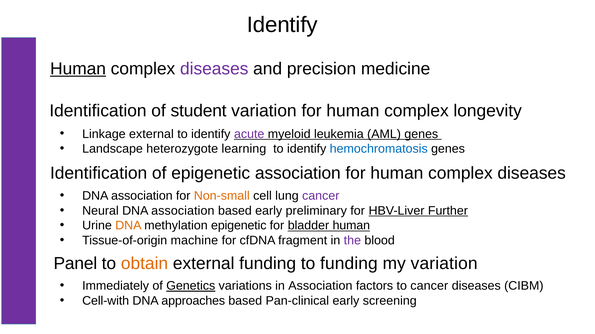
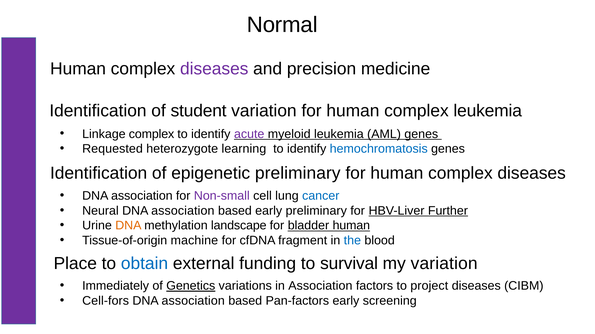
Identify: Identify -> Normal (282, 25)
Human underline: present -> none (78, 69)
complex longevity: longevity -> leukemia (488, 111)
Linkage external: external -> complex (152, 134)
Landscape: Landscape -> Requested (113, 149)
epigenetic association: association -> preliminary (298, 174)
Non-small colour: orange -> purple (222, 196)
cancer colour: purple -> blue (321, 196)
methylation epigenetic: epigenetic -> landscape (239, 226)
the colour: purple -> blue (352, 241)
Panel: Panel -> Place (75, 264)
obtain colour: orange -> blue (144, 264)
to funding: funding -> survival (349, 264)
to cancer: cancer -> project (429, 286)
Cell-with: Cell-with -> Cell-fors (106, 301)
approaches: approaches -> association (193, 301)
Pan-clinical: Pan-clinical -> Pan-factors (297, 301)
